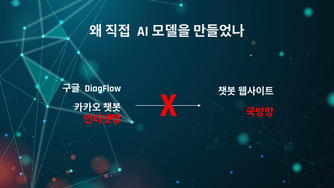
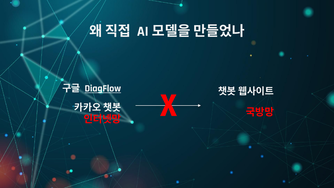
DiagFlow underline: none -> present (103, 88)
